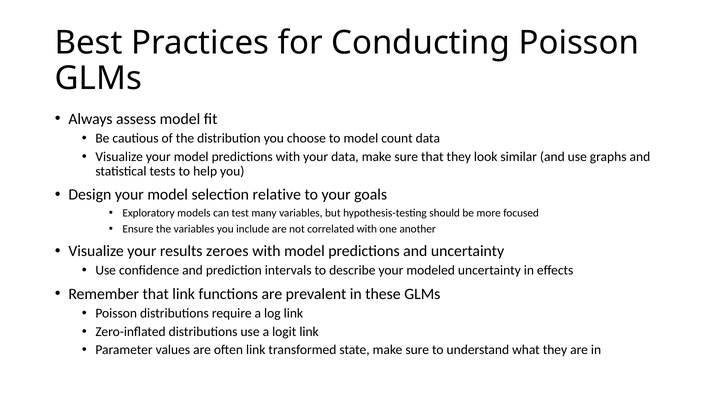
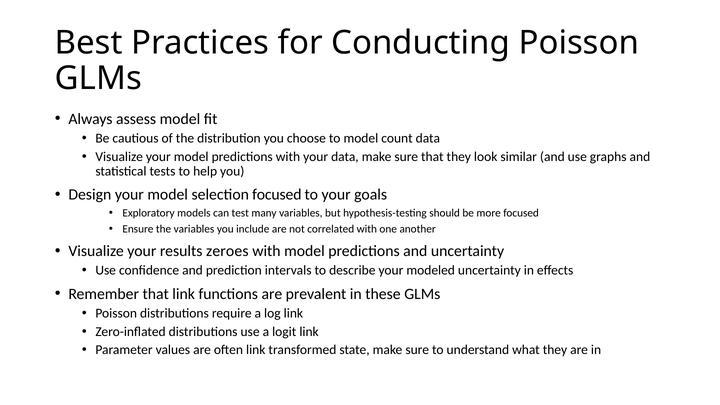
selection relative: relative -> focused (277, 195)
